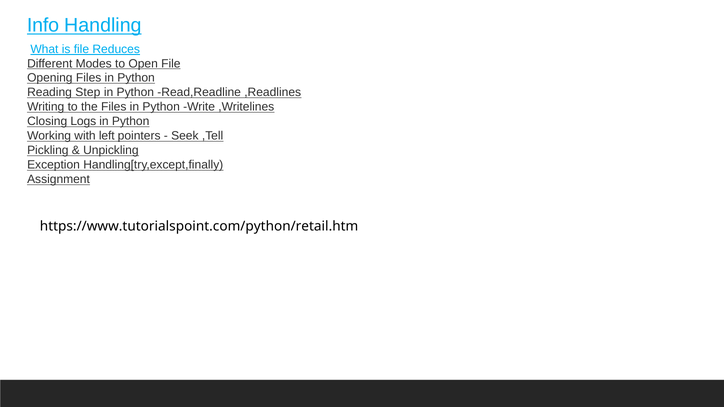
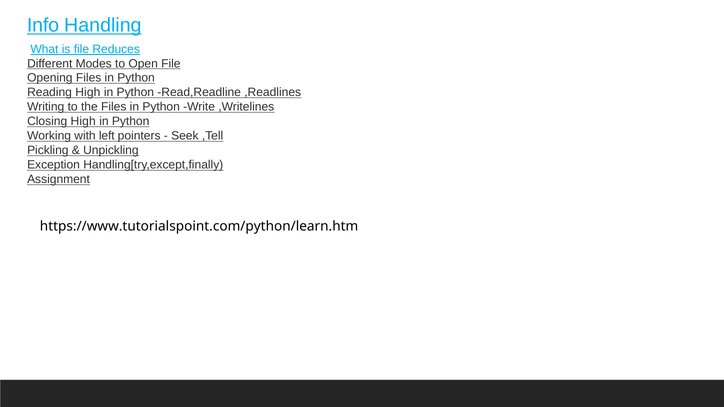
Reading Step: Step -> High (88, 93)
Closing Logs: Logs -> High (83, 121)
https://www.tutorialspoint.com/python/retail.htm: https://www.tutorialspoint.com/python/retail.htm -> https://www.tutorialspoint.com/python/learn.htm (199, 226)
